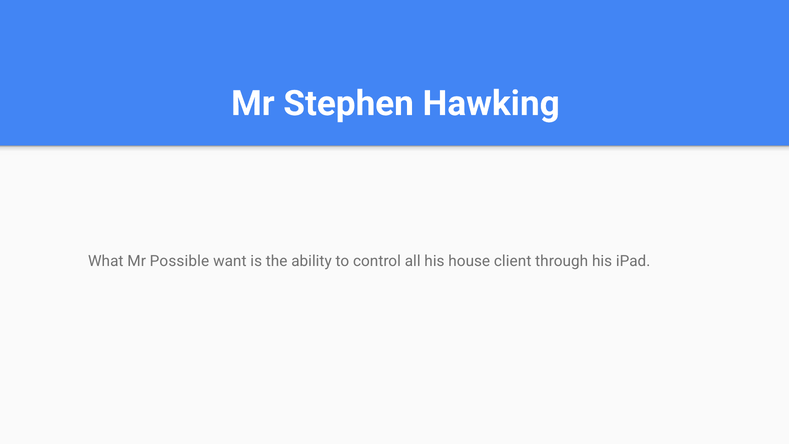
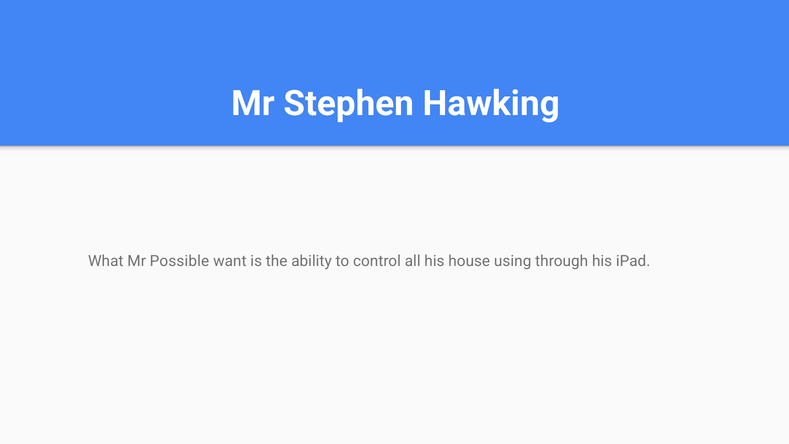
client: client -> using (513, 261)
